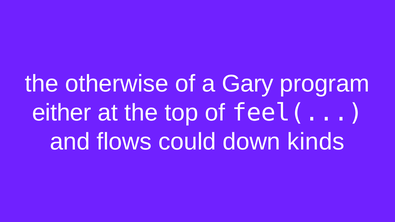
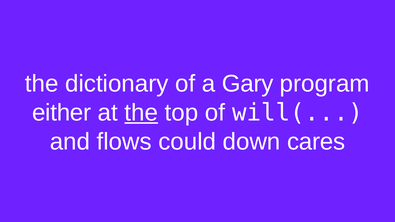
otherwise: otherwise -> dictionary (117, 84)
the underline: none -> present (141, 113)
feel(: feel( -> will( (297, 113)
kinds: kinds -> cares (316, 142)
